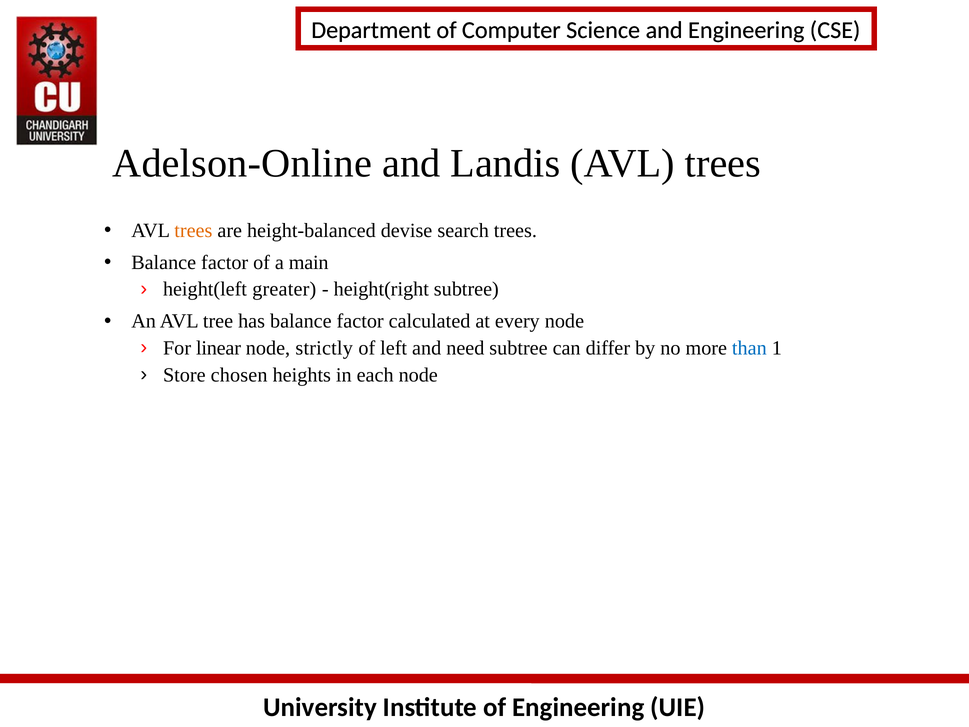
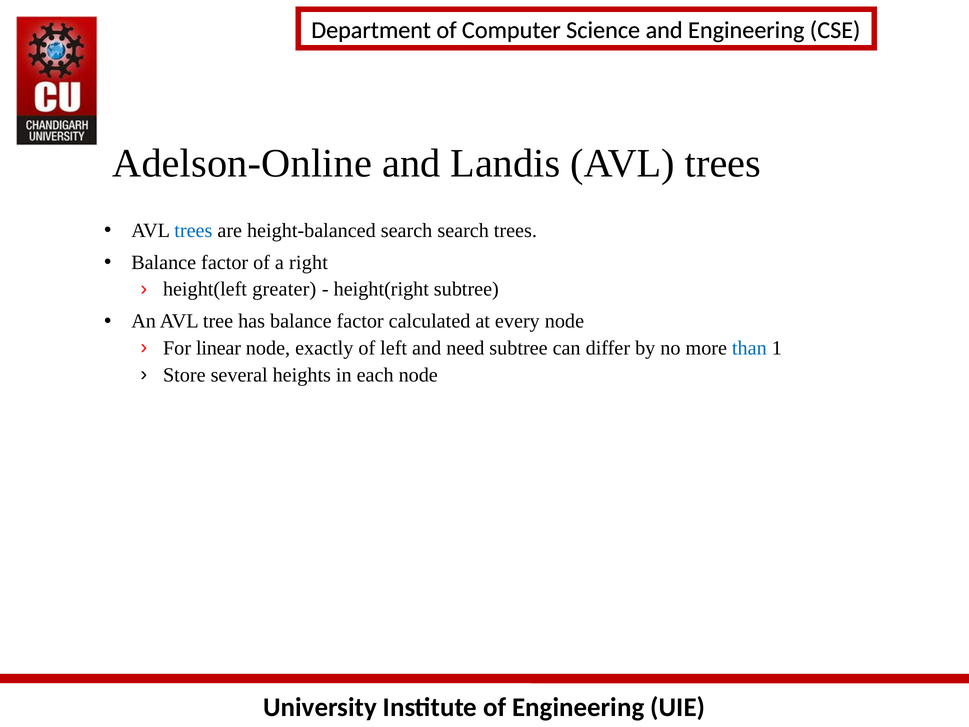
trees colour: orange -> blue (193, 230)
height-balanced devise: devise -> search (407, 230)
main: main -> right (309, 262)
strictly: strictly -> exactly (324, 348)
chosen: chosen -> several (239, 375)
